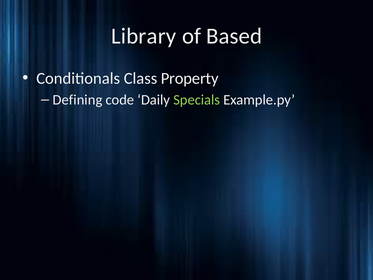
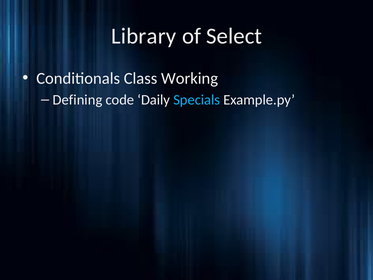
Based: Based -> Select (234, 36)
Property: Property -> Working (190, 78)
Specials colour: light green -> light blue (197, 100)
